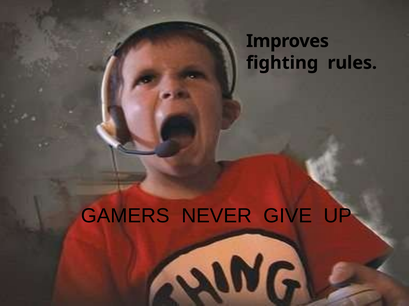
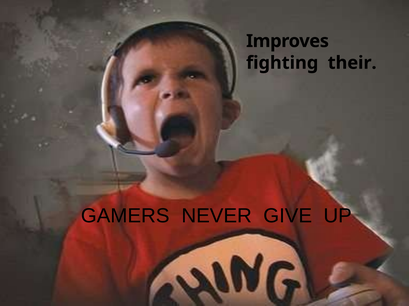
rules: rules -> their (352, 63)
